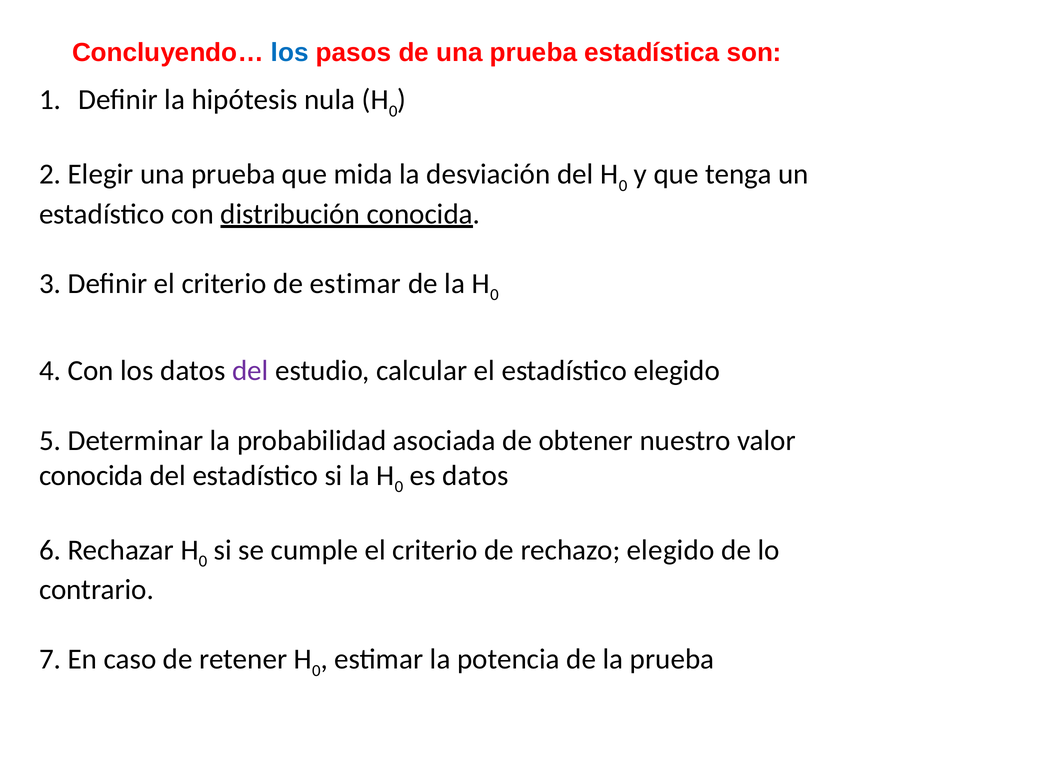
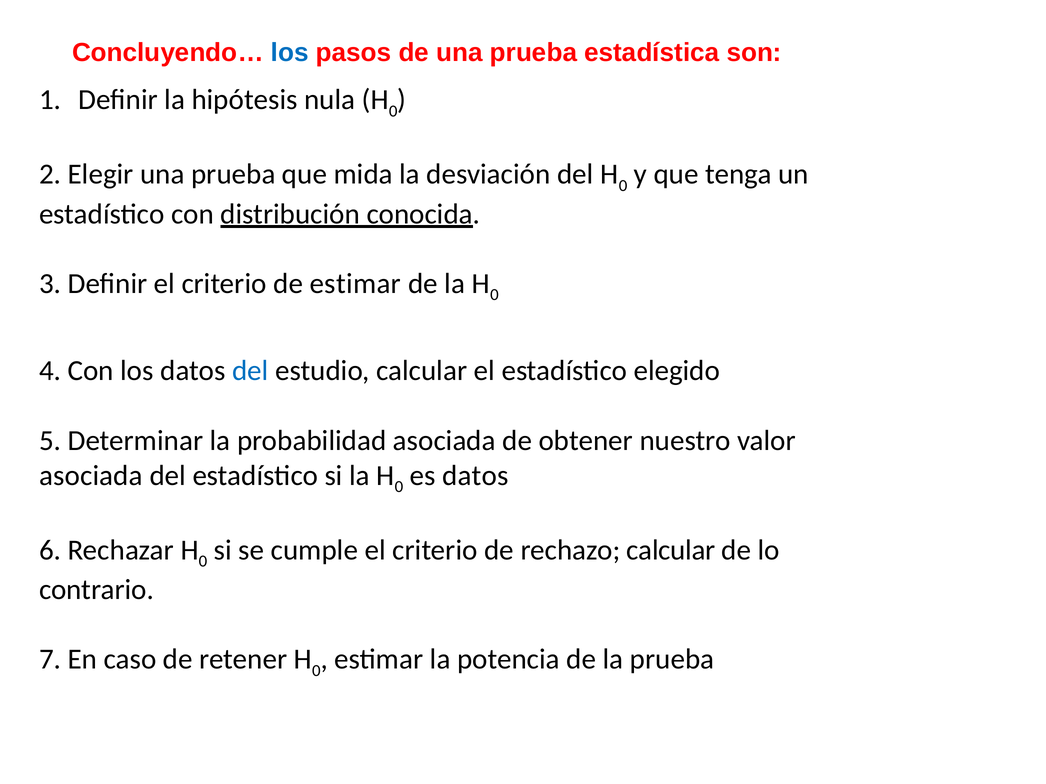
del colour: purple -> blue (250, 371)
conocida: conocida -> asociada (91, 476)
rechazo elegido: elegido -> calcular (671, 550)
